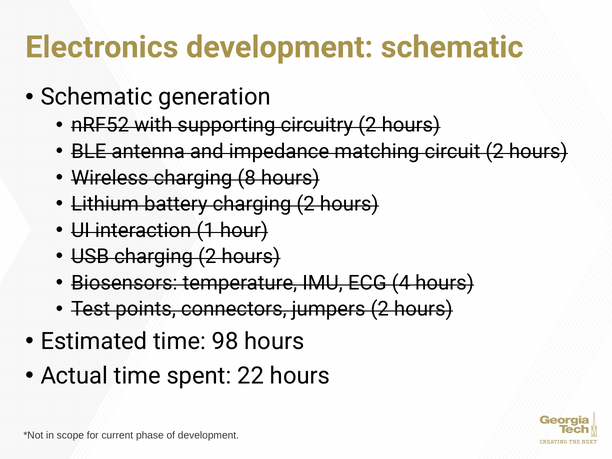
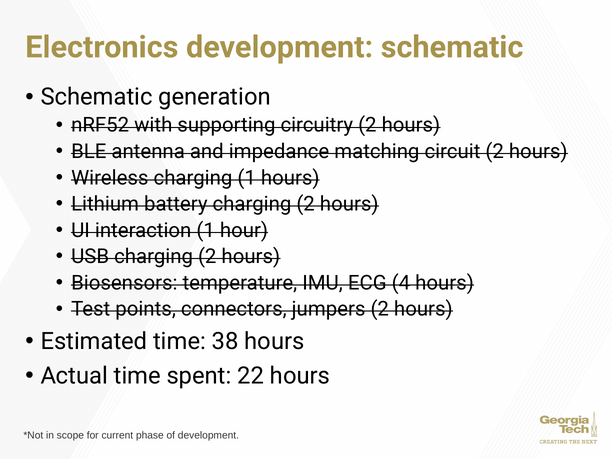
charging 8: 8 -> 1 (247, 178)
98: 98 -> 38 (225, 341)
